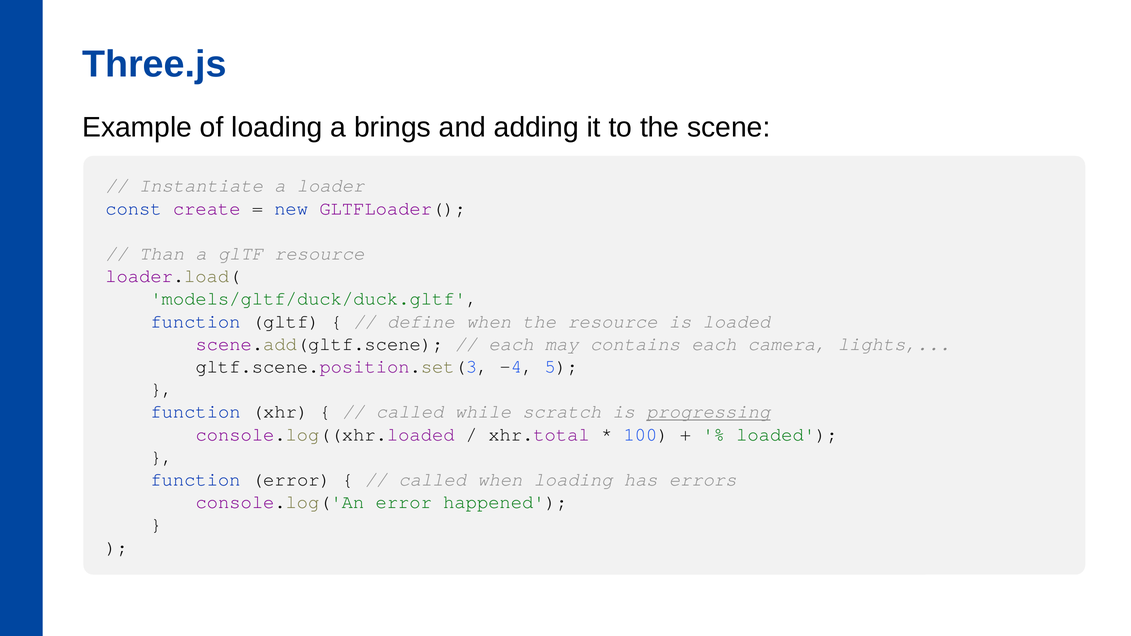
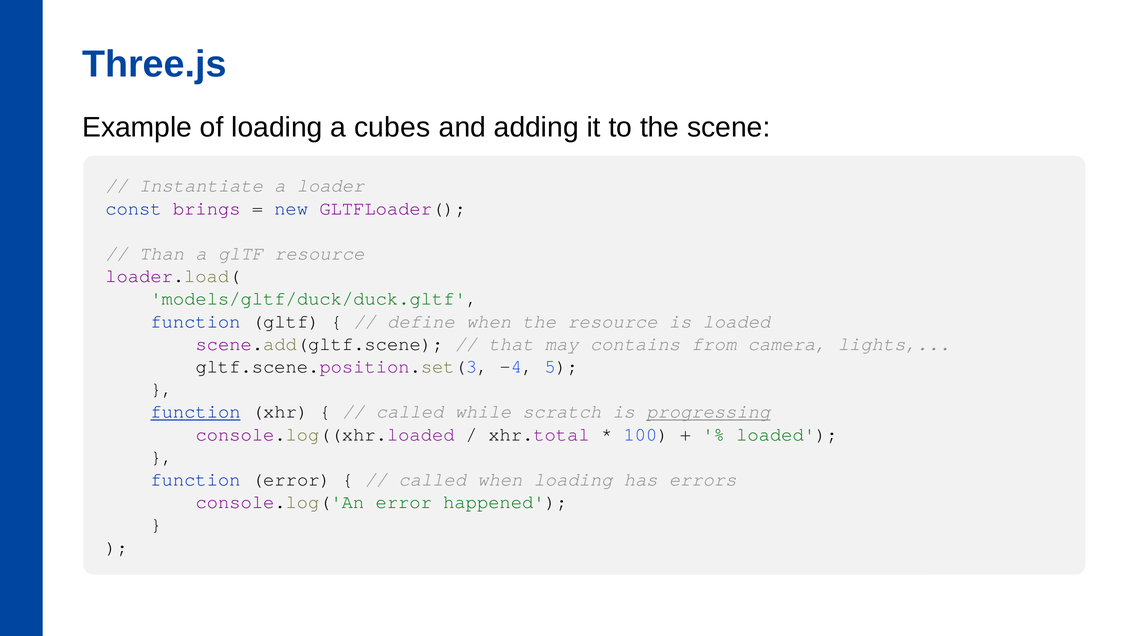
brings: brings -> cubes (392, 127)
create: create -> brings (207, 208)
each: each -> that (511, 344)
contains each: each -> from (714, 344)
function underline: none -> present (196, 412)
